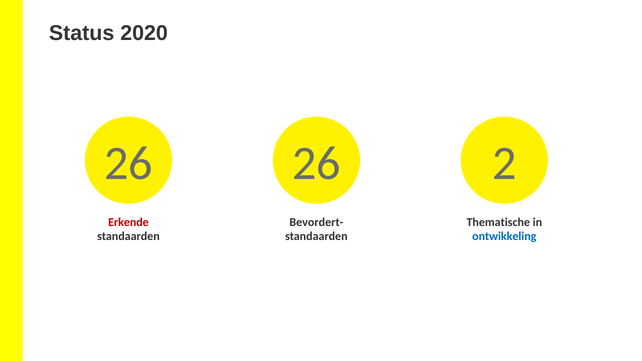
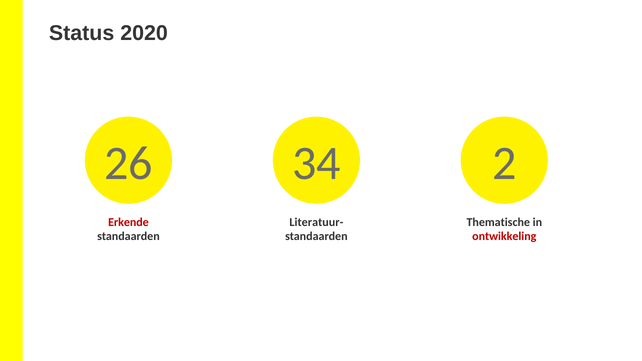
26 26: 26 -> 34 (316, 164)
Bevordert-: Bevordert- -> Literatuur- (316, 222)
ontwikkeling colour: blue -> red (504, 237)
